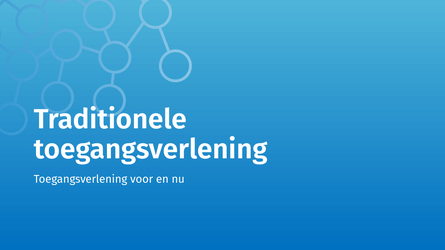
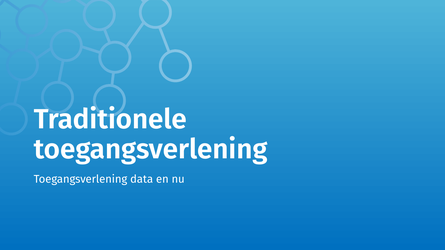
voor: voor -> data (142, 179)
